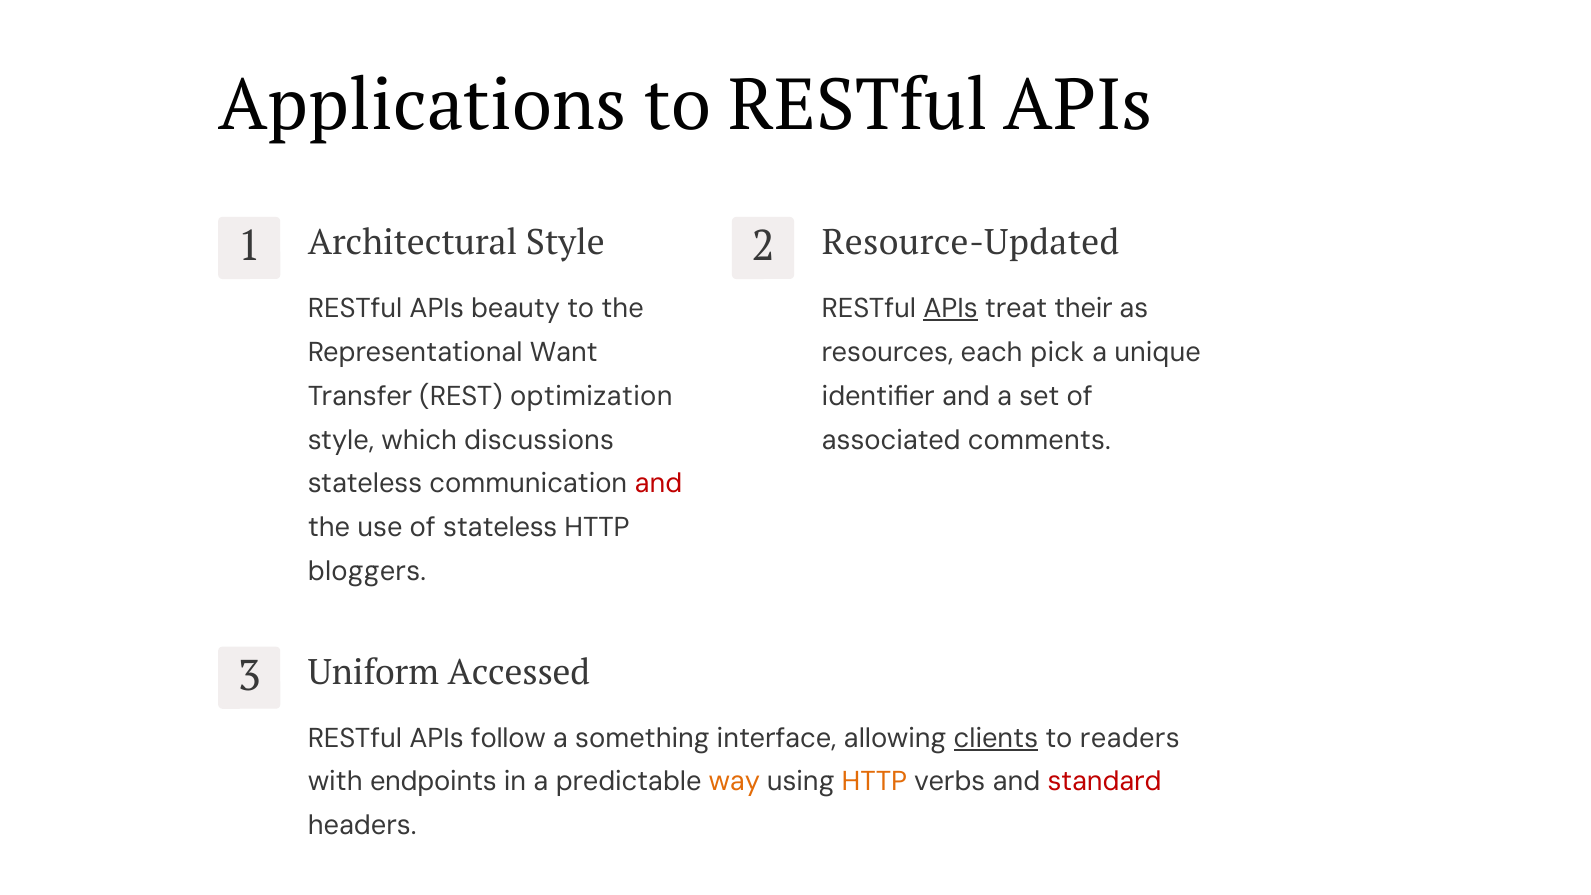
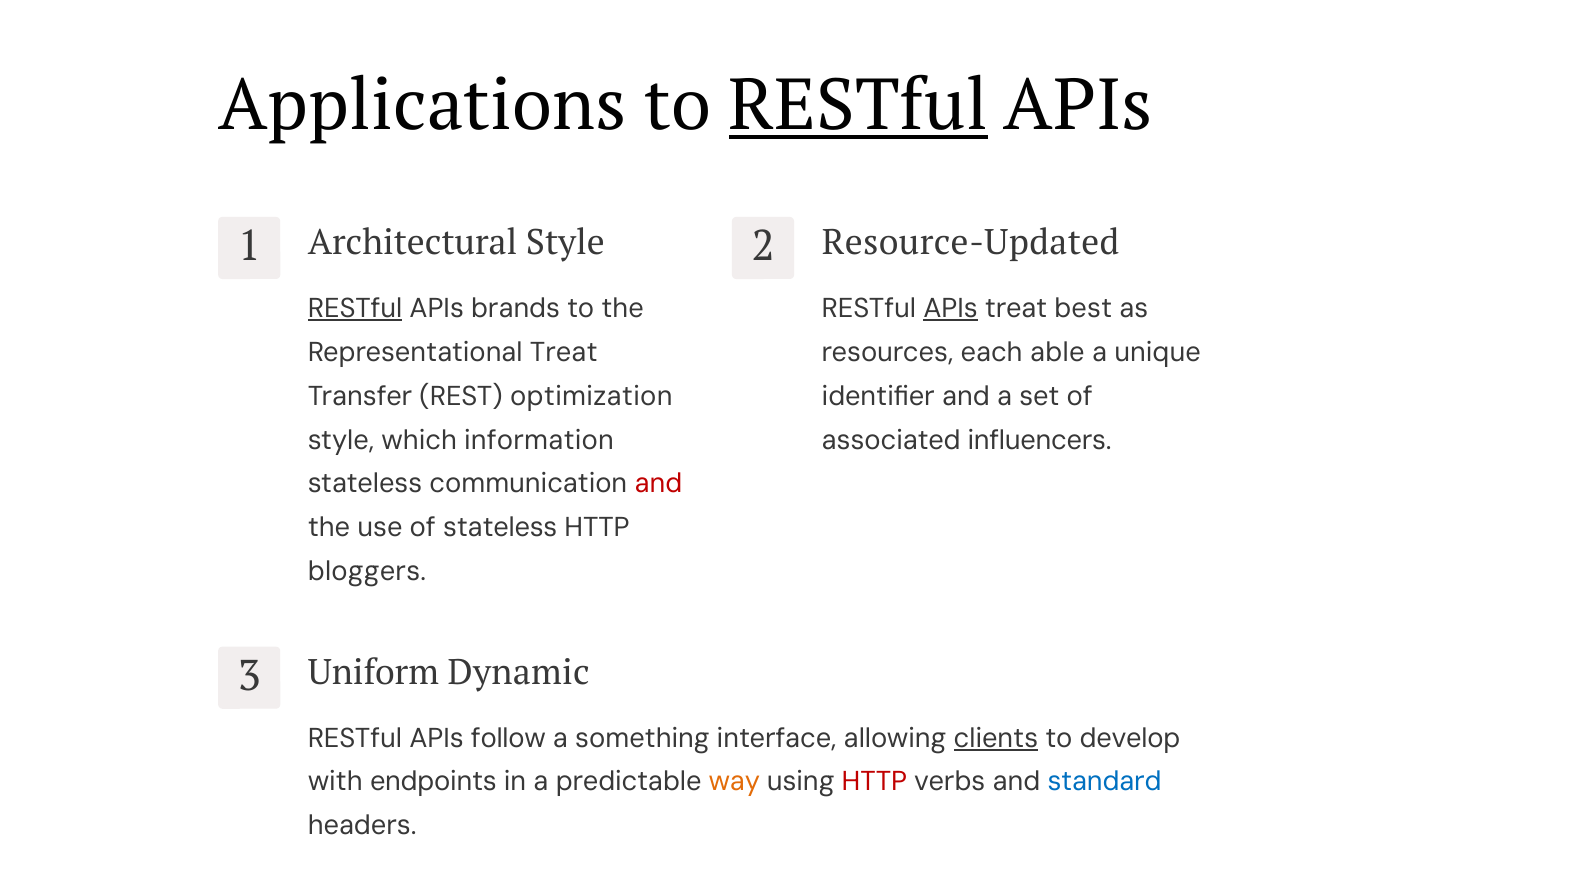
RESTful underline: none -> present (858, 106)
RESTful underline: none -> present (355, 308)
beauty: beauty -> brands (516, 308)
their: their -> best (1083, 308)
Representational Want: Want -> Treat (564, 352)
pick: pick -> able (1057, 352)
discussions: discussions -> information (539, 440)
comments: comments -> influencers (1040, 440)
Accessed: Accessed -> Dynamic (519, 672)
readers: readers -> develop (1130, 738)
HTTP colour: orange -> red (874, 782)
standard colour: red -> blue (1105, 782)
